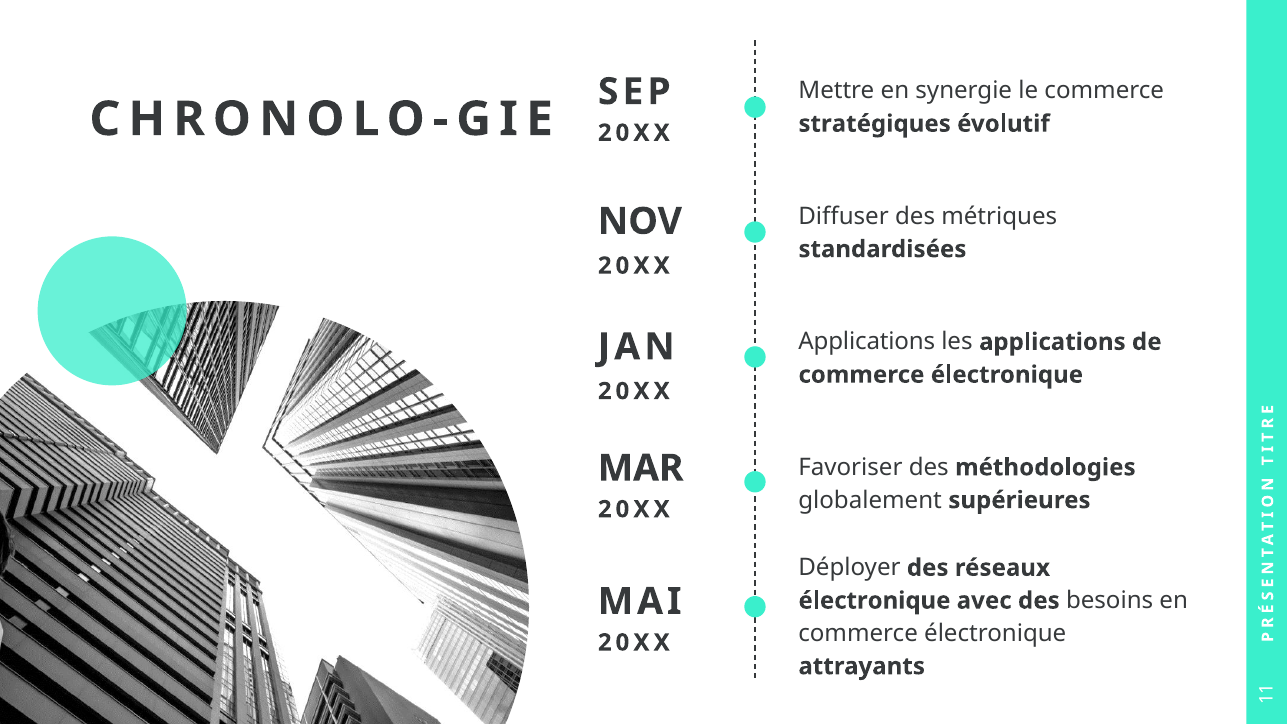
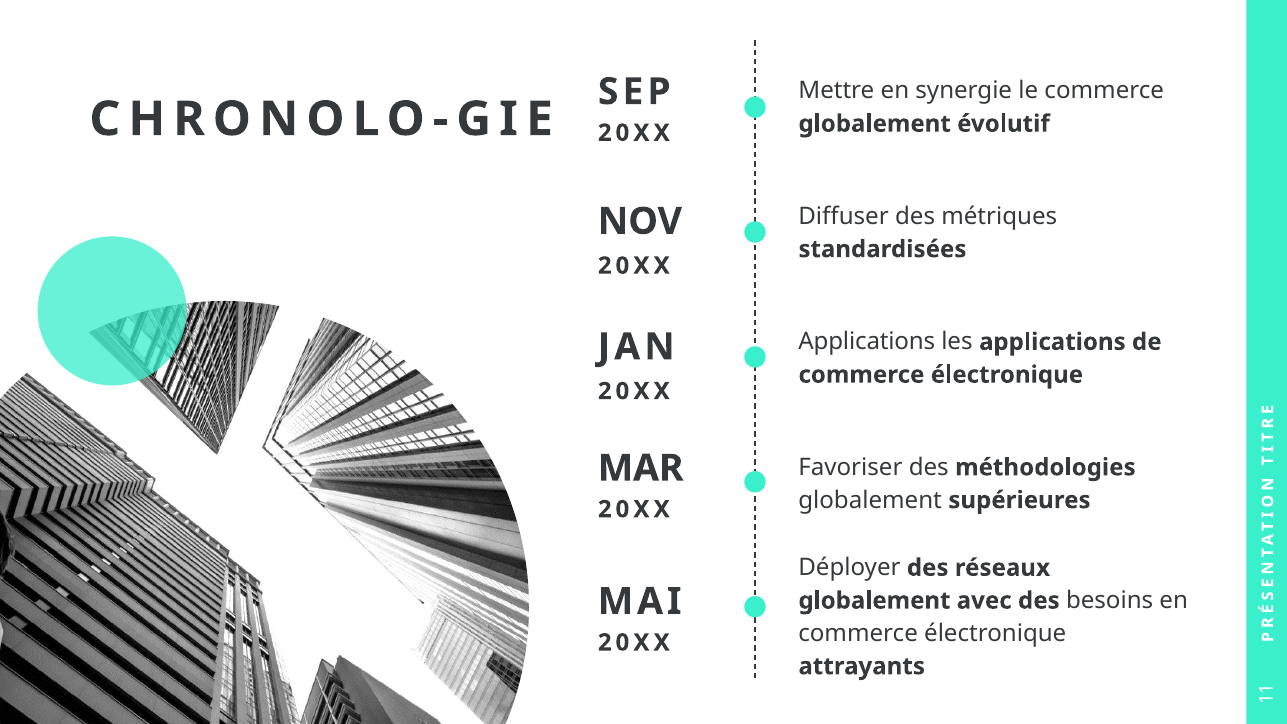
stratégiques: stratégiques -> globalement (875, 124)
électronique: électronique -> globalement (874, 601)
